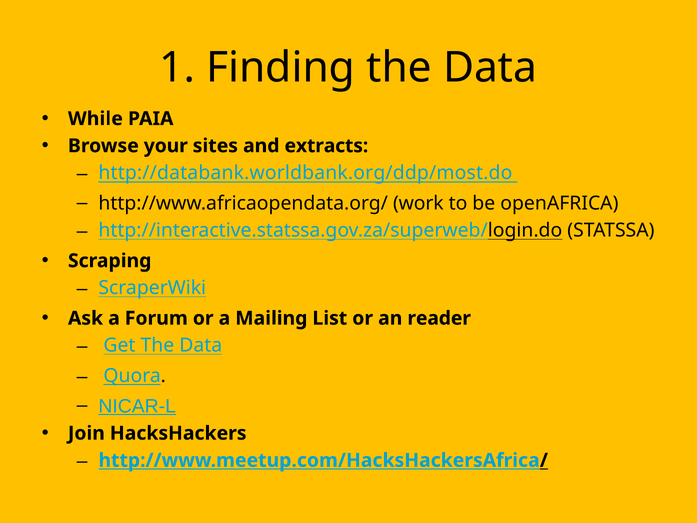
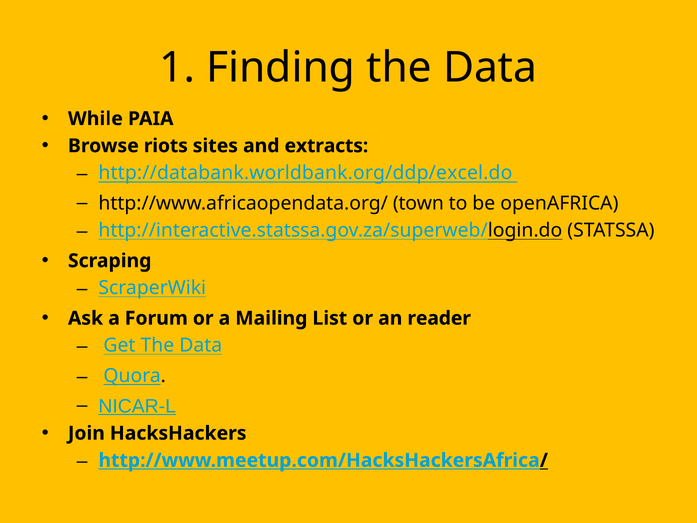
your: your -> riots (166, 146)
http://databank.worldbank.org/ddp/most.do: http://databank.worldbank.org/ddp/most.do -> http://databank.worldbank.org/ddp/excel.do (305, 173)
work: work -> town (418, 203)
